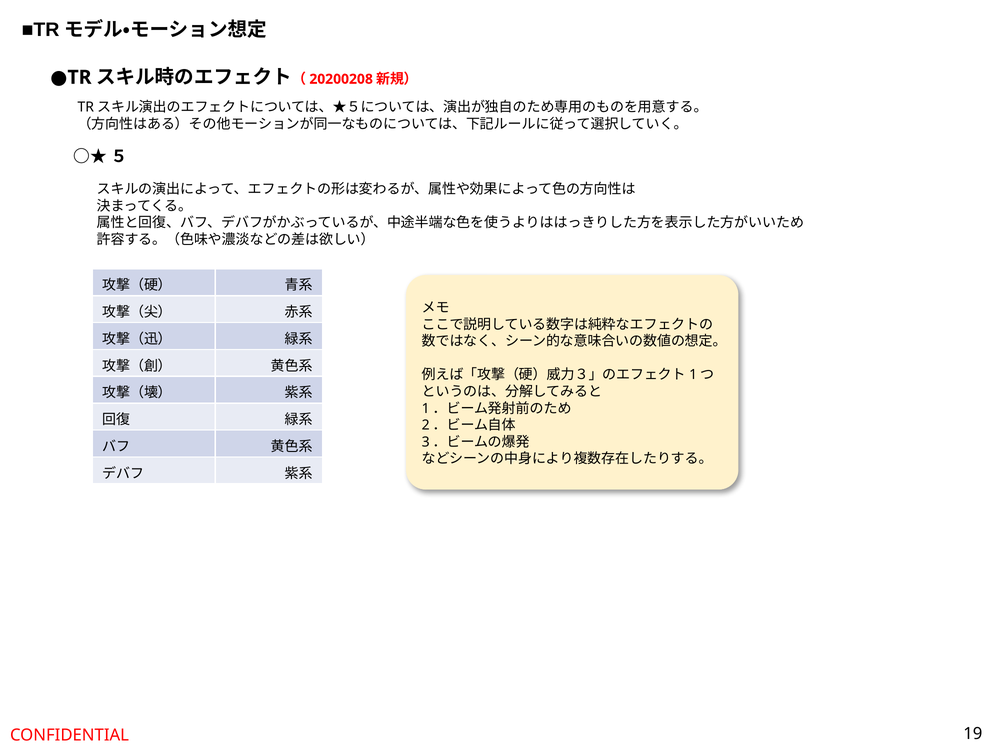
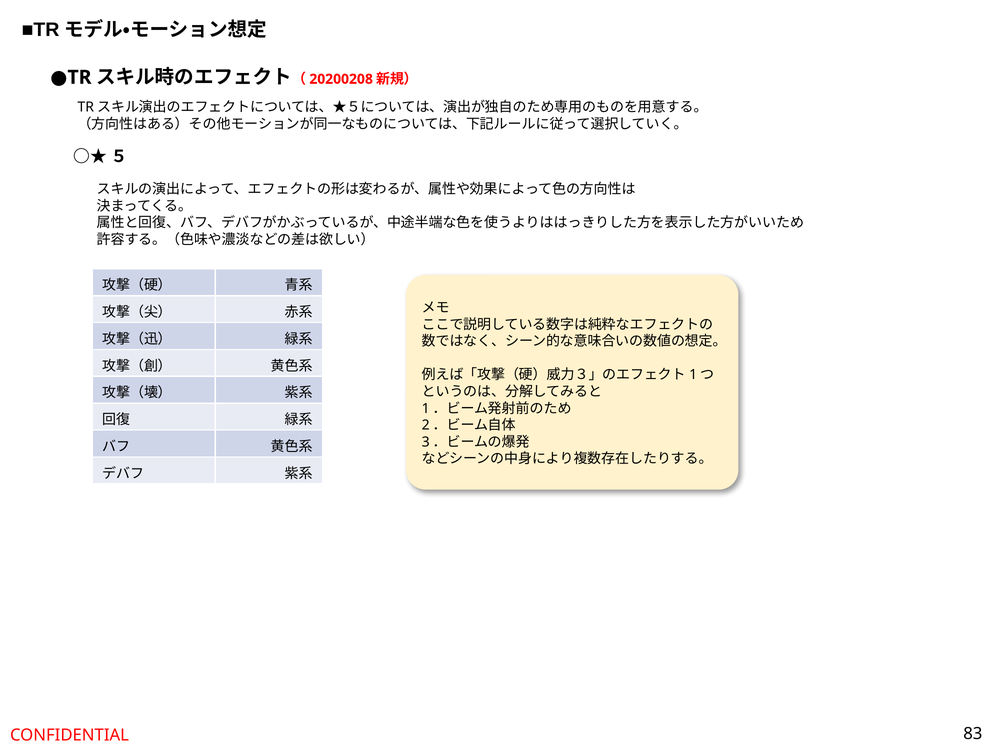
19: 19 -> 83 (973, 733)
